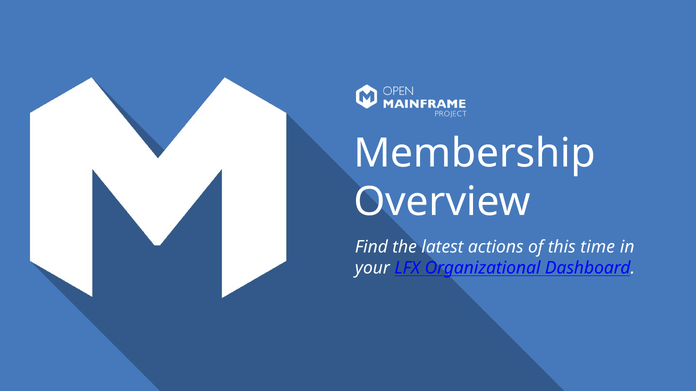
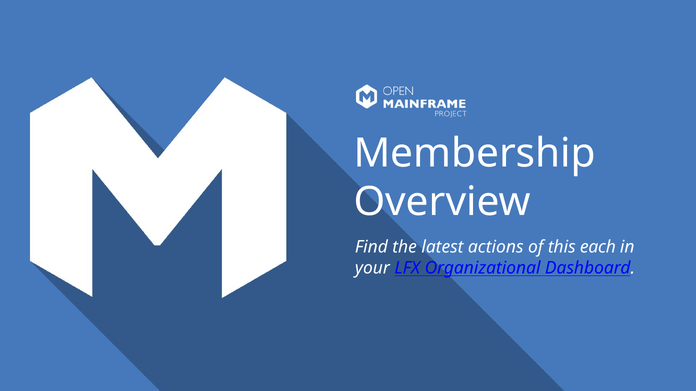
time: time -> each (598, 247)
